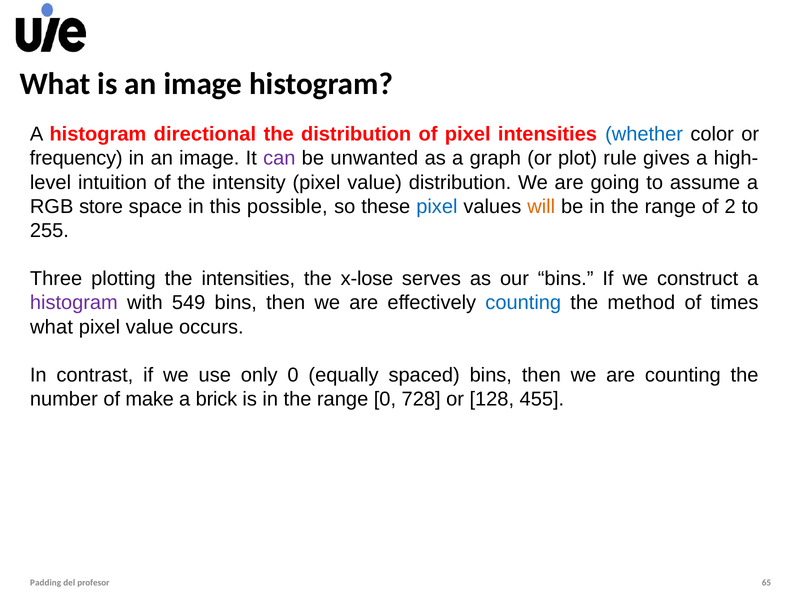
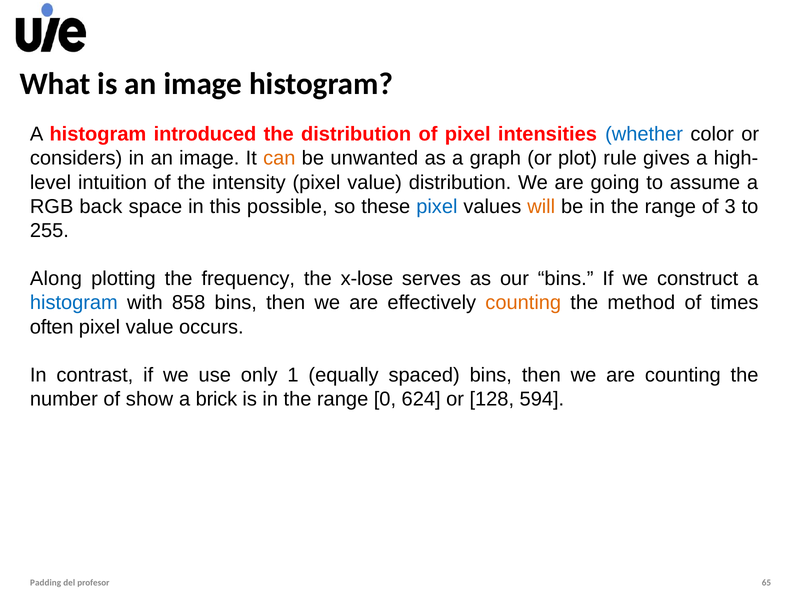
directional: directional -> introduced (205, 134)
frequency: frequency -> considers (76, 158)
can colour: purple -> orange (279, 158)
store: store -> back (101, 206)
2: 2 -> 3 (730, 206)
Three: Three -> Along (56, 279)
the intensities: intensities -> frequency (248, 279)
histogram colour: purple -> blue (74, 303)
549: 549 -> 858 (189, 303)
counting colour: blue -> orange (523, 303)
what: what -> often (52, 327)
only 0: 0 -> 1 (293, 375)
make: make -> show (149, 399)
728: 728 -> 624 (421, 399)
455: 455 -> 594 (542, 399)
